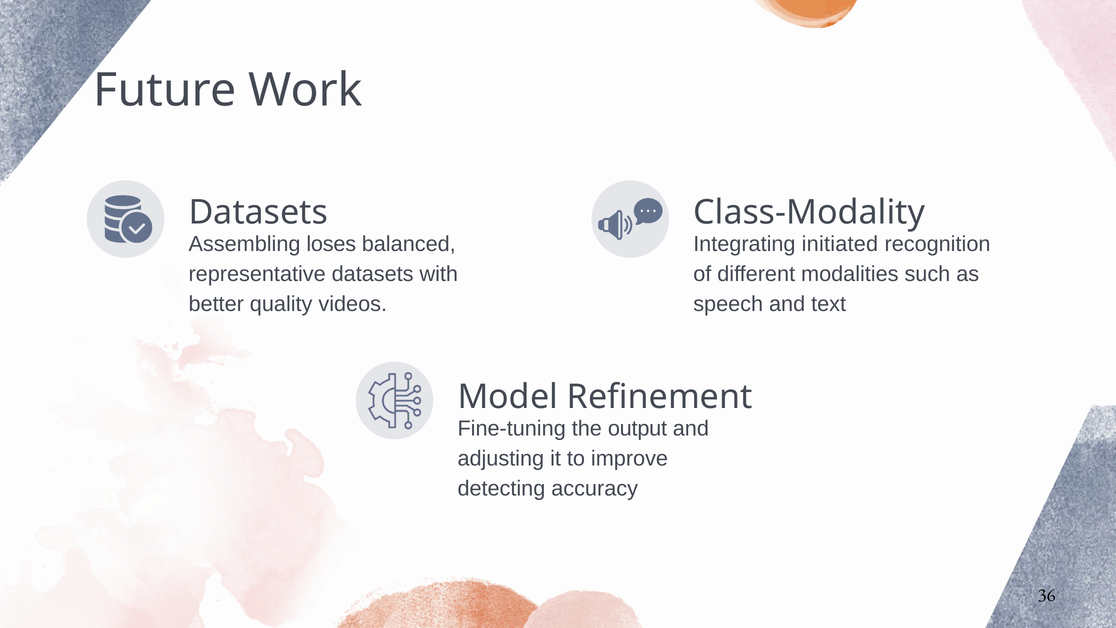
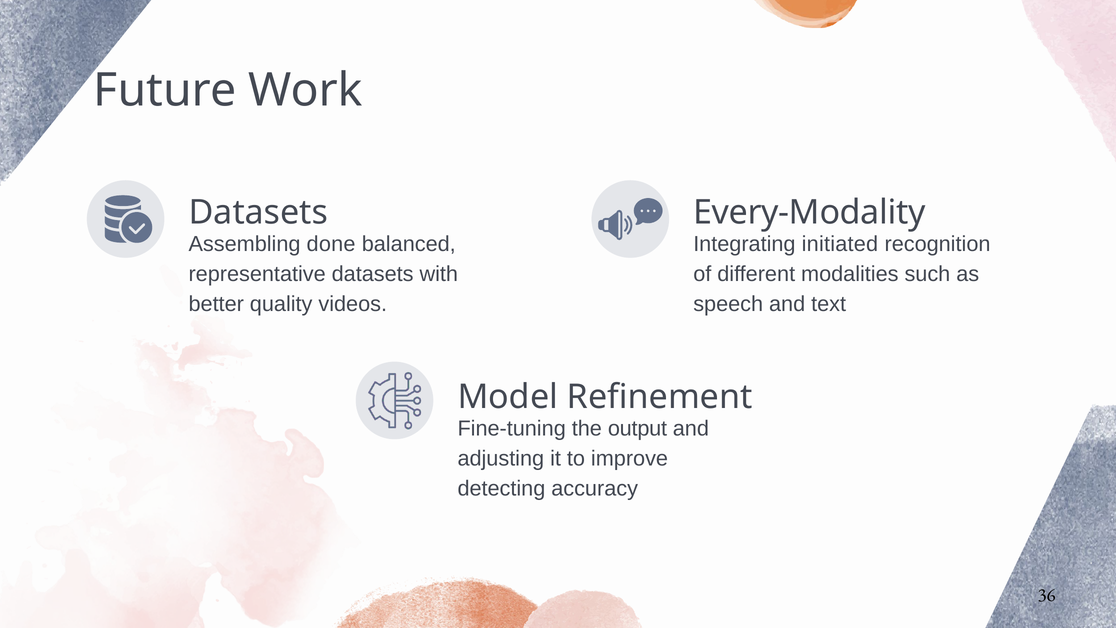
Class-Modality: Class-Modality -> Every-Modality (809, 212)
loses: loses -> done (331, 244)
